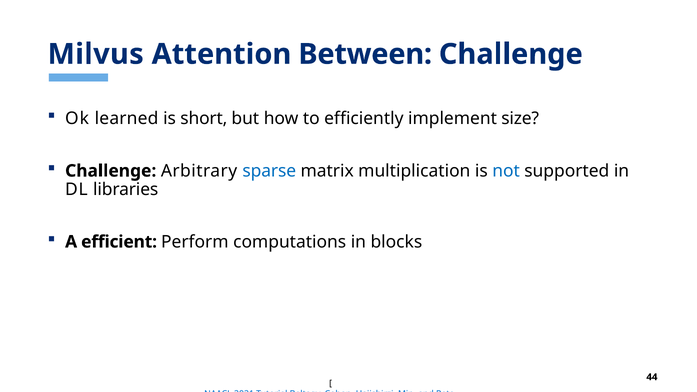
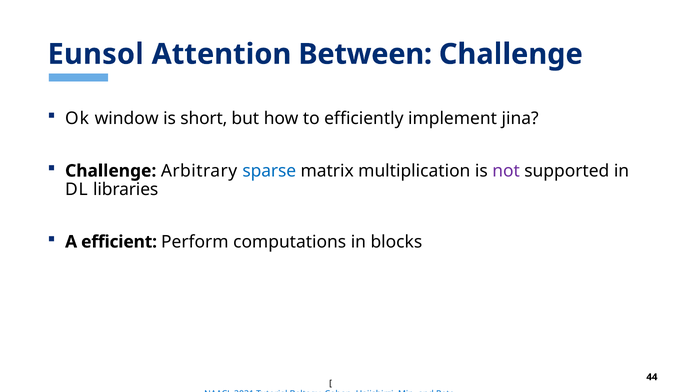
Milvus: Milvus -> Eunsol (96, 54)
learned: learned -> window (127, 119)
size: size -> jina (520, 119)
not colour: blue -> purple (506, 171)
